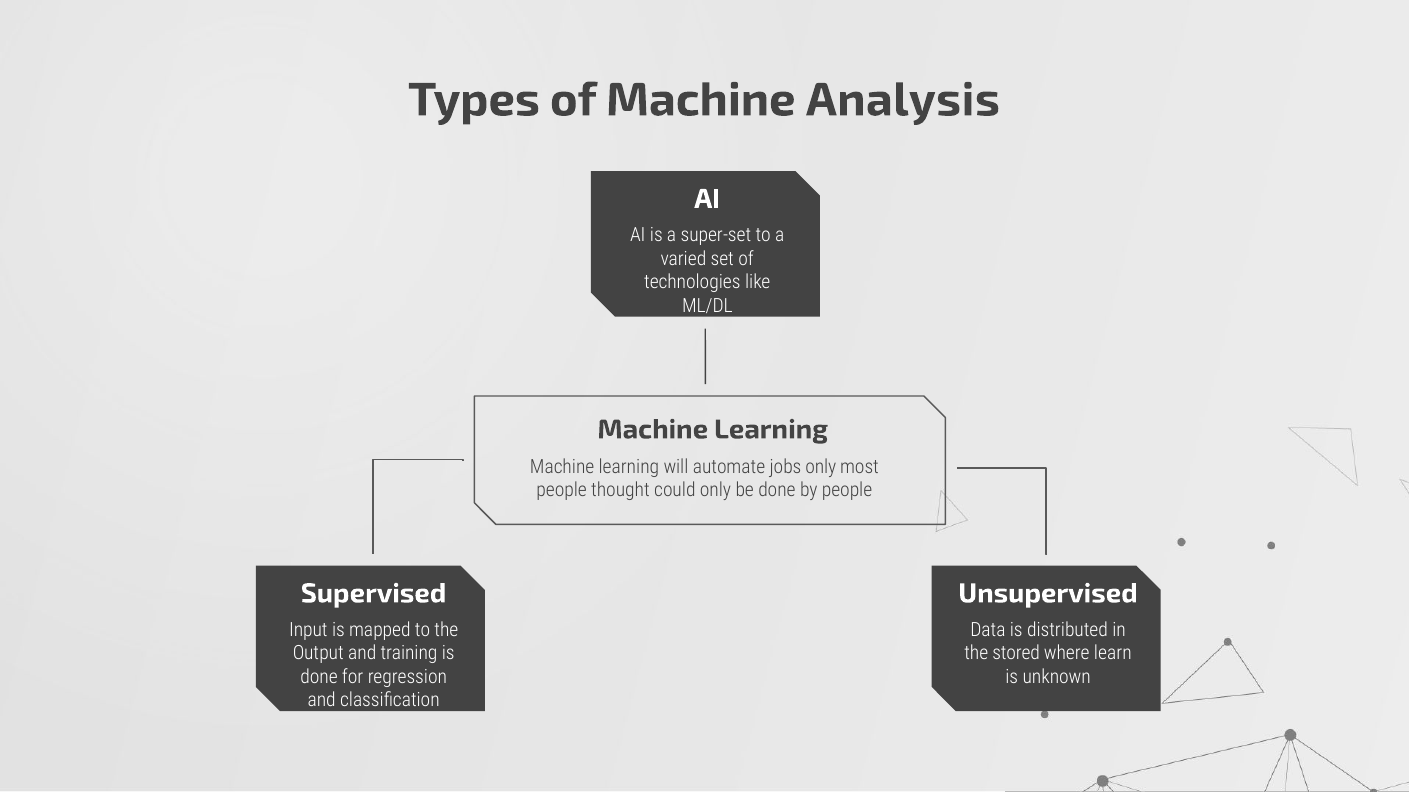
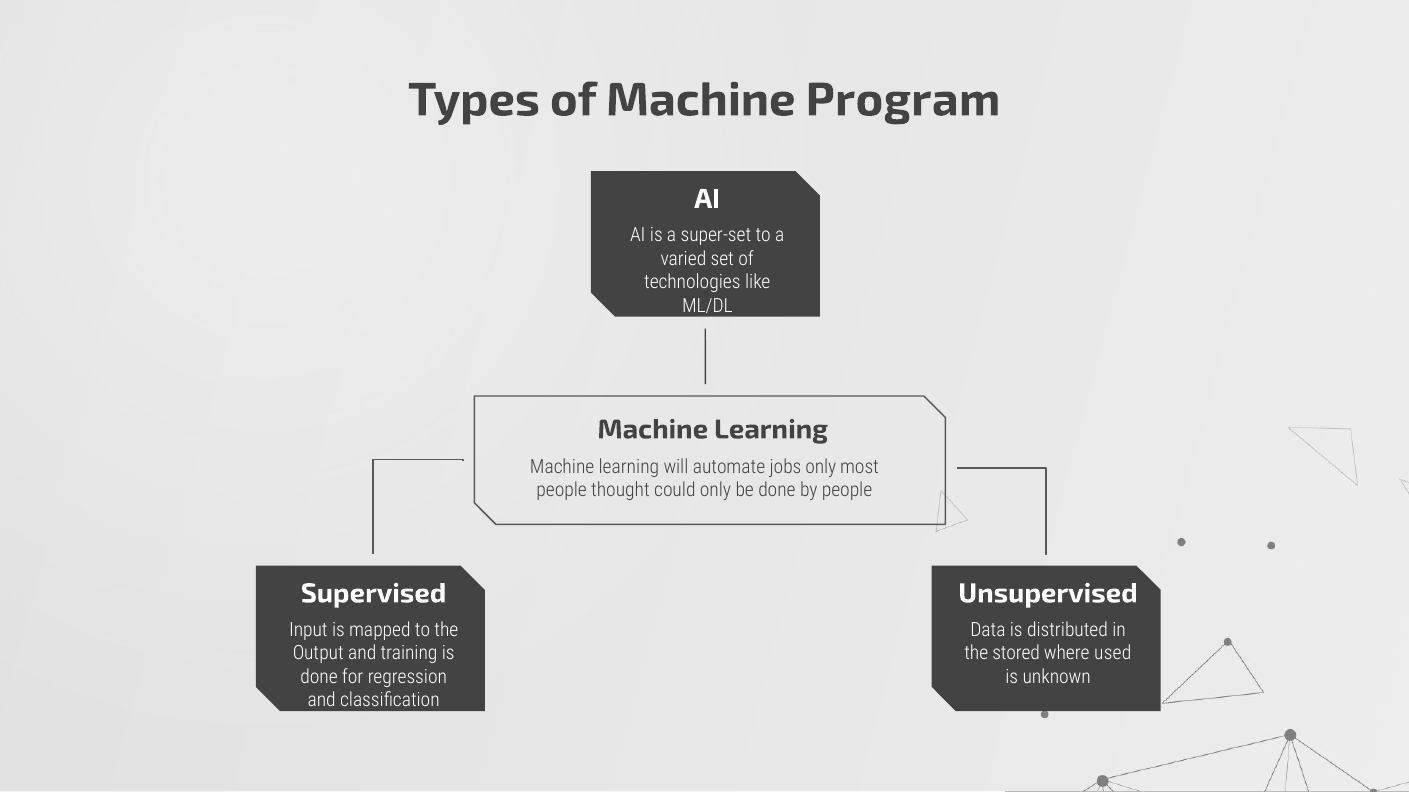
Analysis: Analysis -> Program (903, 100)
learn: learn -> used (1113, 654)
